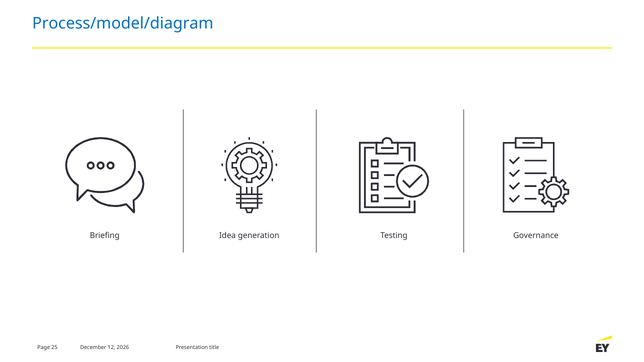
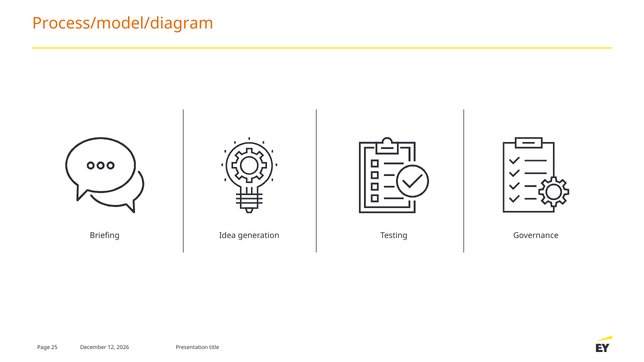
Process/model/diagram colour: blue -> orange (123, 23)
